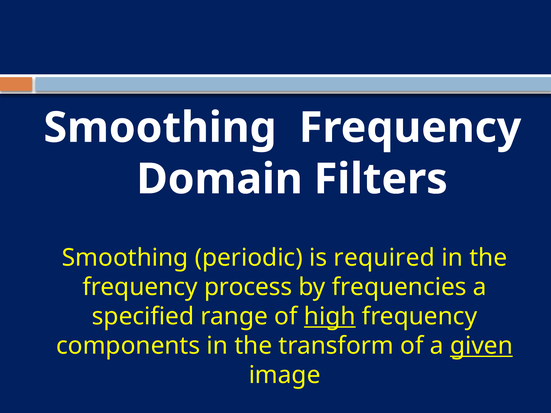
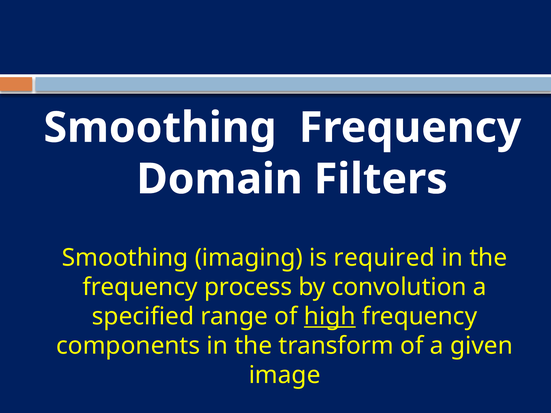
periodic: periodic -> imaging (249, 258)
frequencies: frequencies -> convolution (399, 287)
given underline: present -> none (481, 346)
